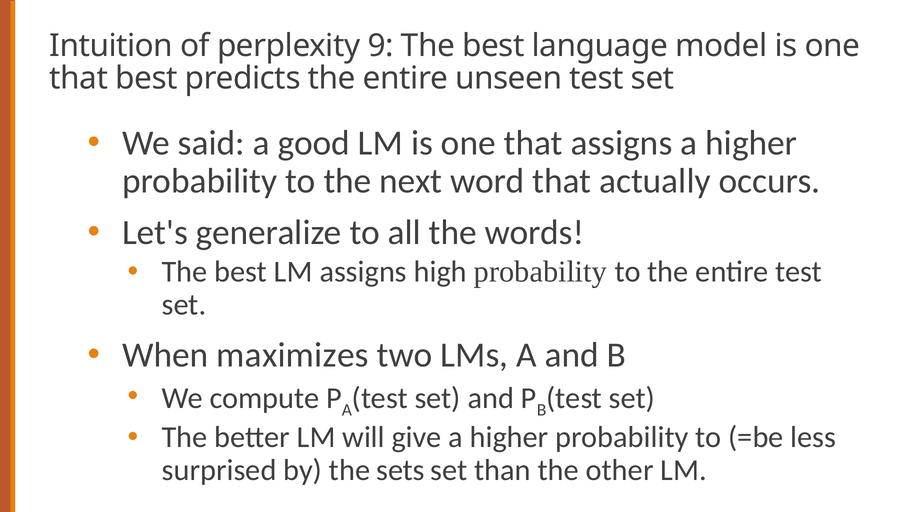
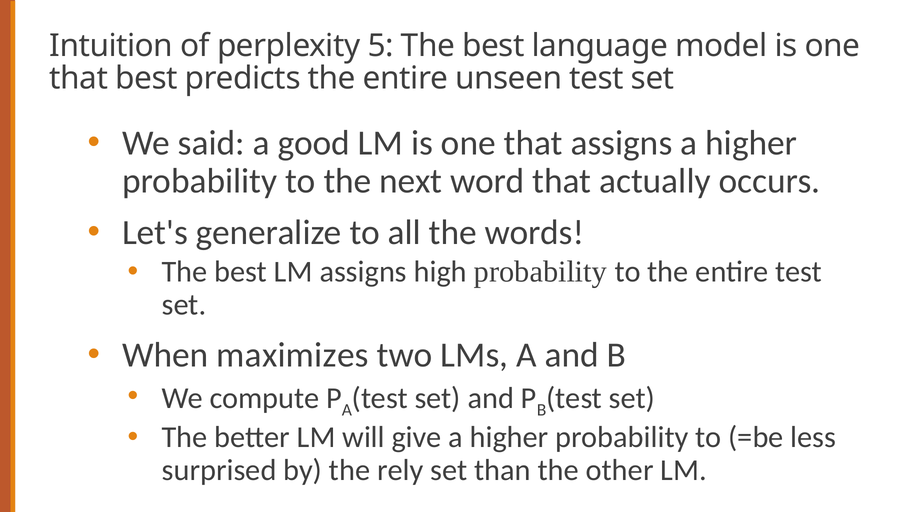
9: 9 -> 5 (381, 46)
sets: sets -> rely (400, 471)
